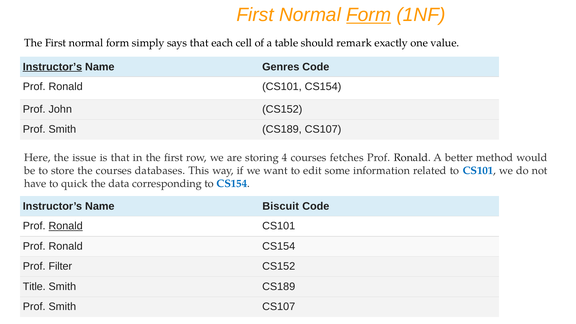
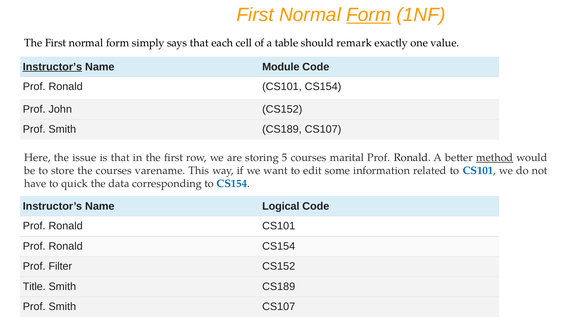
Genres: Genres -> Module (281, 67)
4: 4 -> 5 (285, 158)
fetches: fetches -> marital (347, 158)
method underline: none -> present (495, 158)
databases: databases -> varename (160, 171)
Biscuit: Biscuit -> Logical (281, 206)
Ronald underline: present -> none (66, 226)
